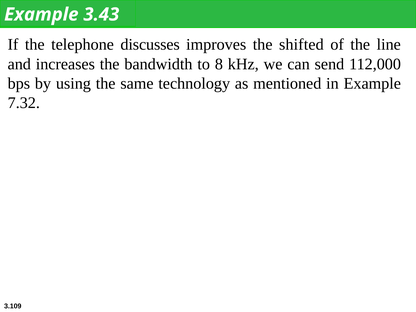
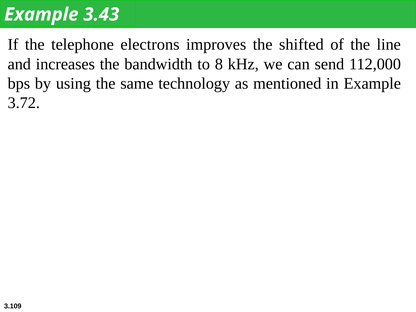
discusses: discusses -> electrons (150, 45)
7.32: 7.32 -> 3.72 (24, 103)
